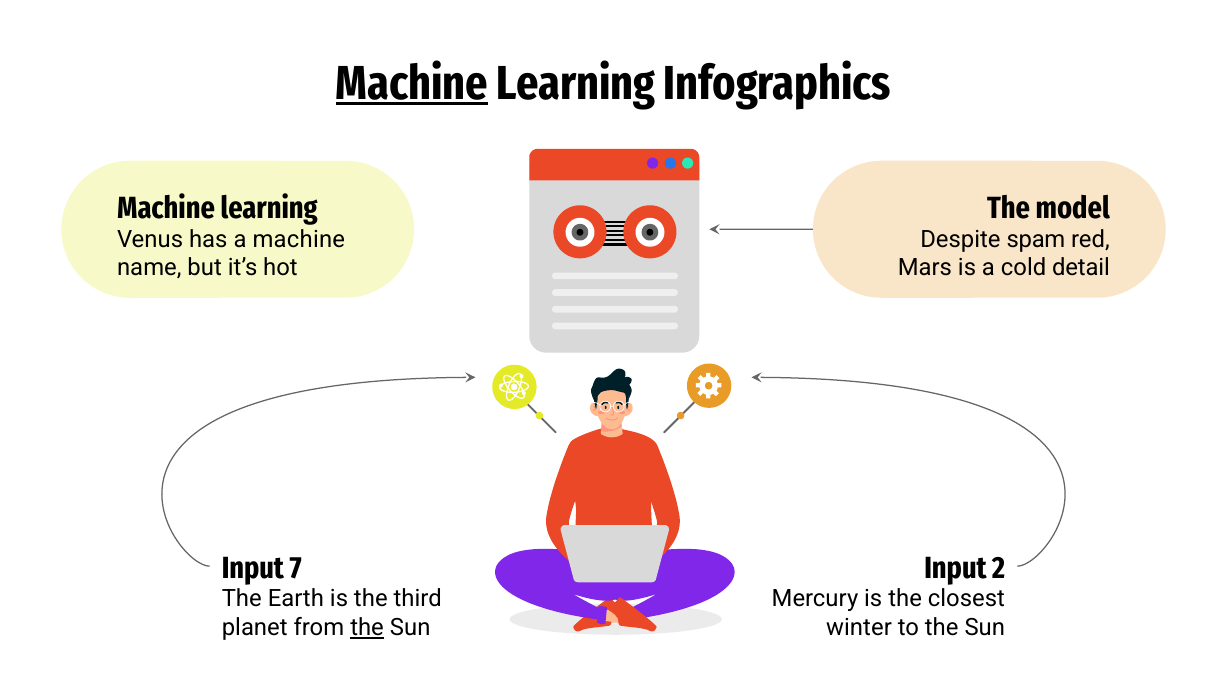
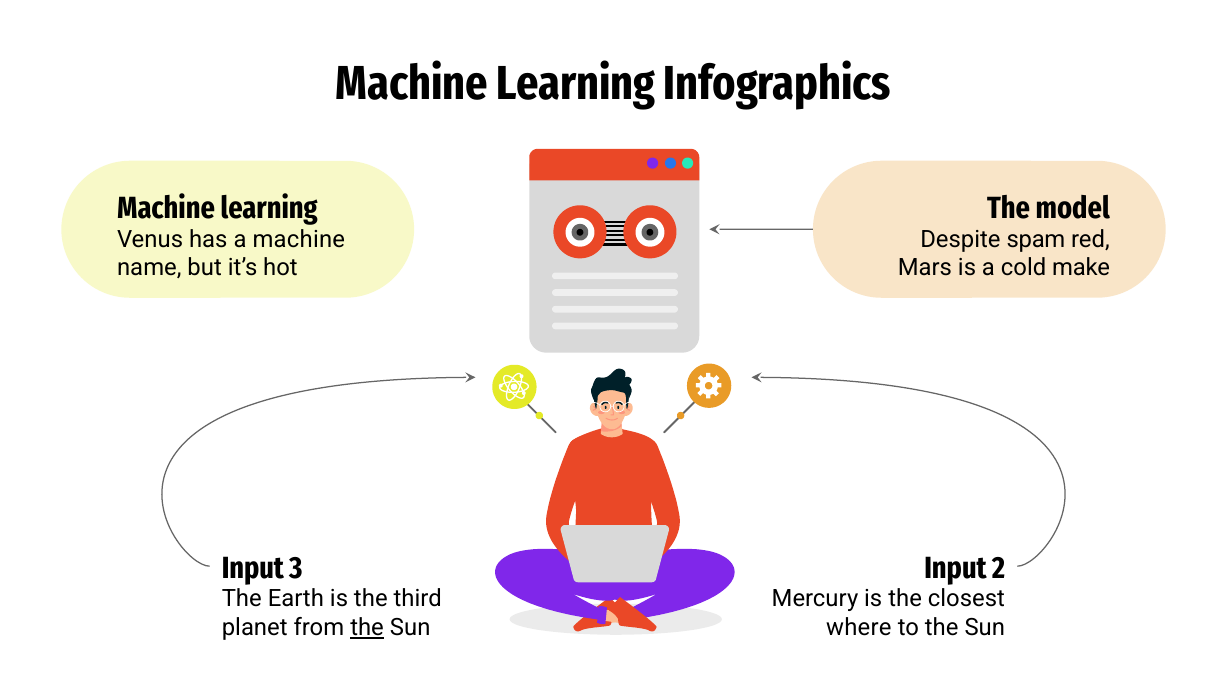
Machine underline: present -> none (412, 83)
detail: detail -> make (1081, 268)
7: 7 -> 3 (296, 569)
winter: winter -> where (859, 628)
